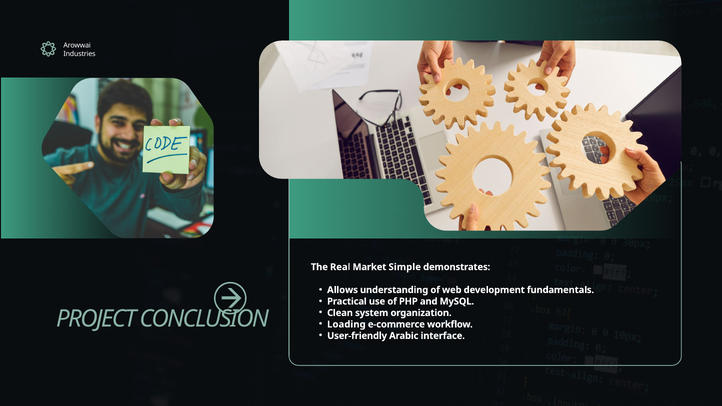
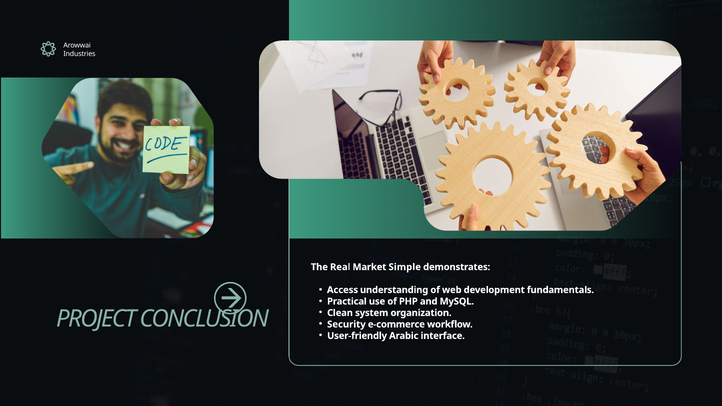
Allows: Allows -> Access (343, 290)
Loading: Loading -> Security (346, 324)
